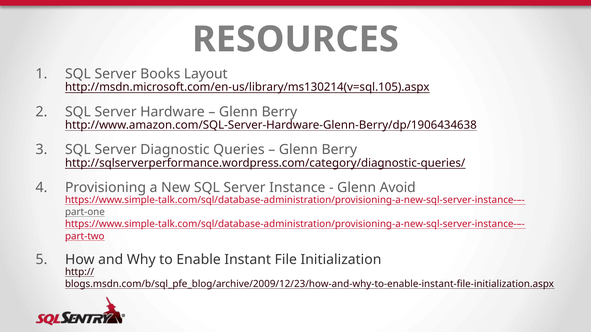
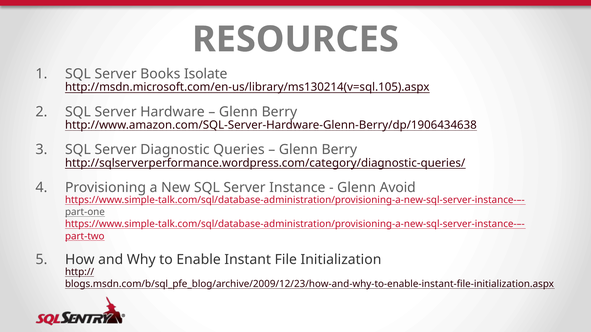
Layout: Layout -> Isolate (206, 74)
